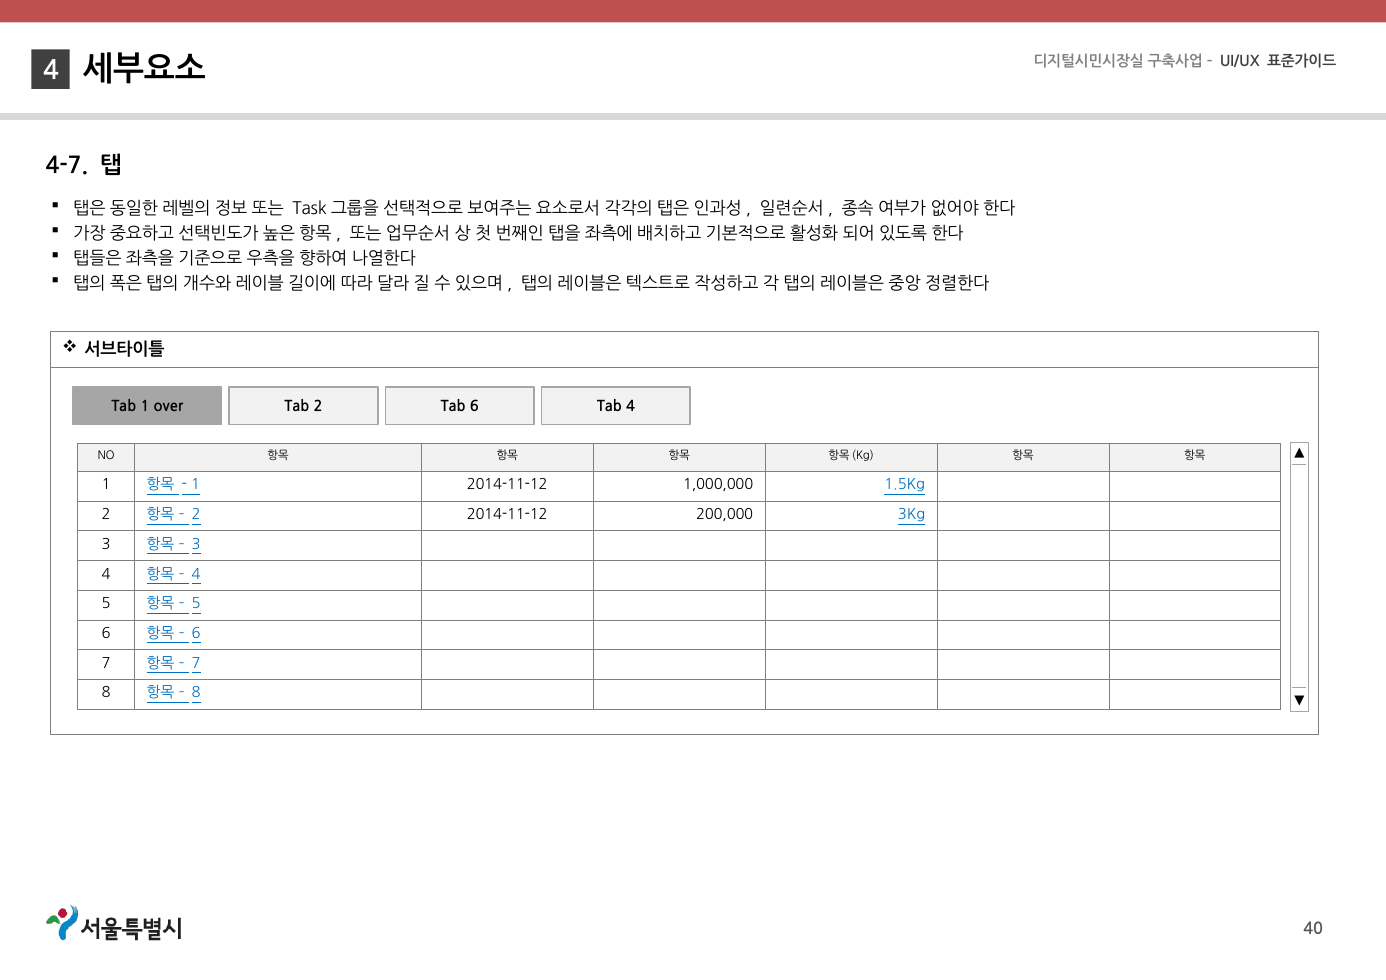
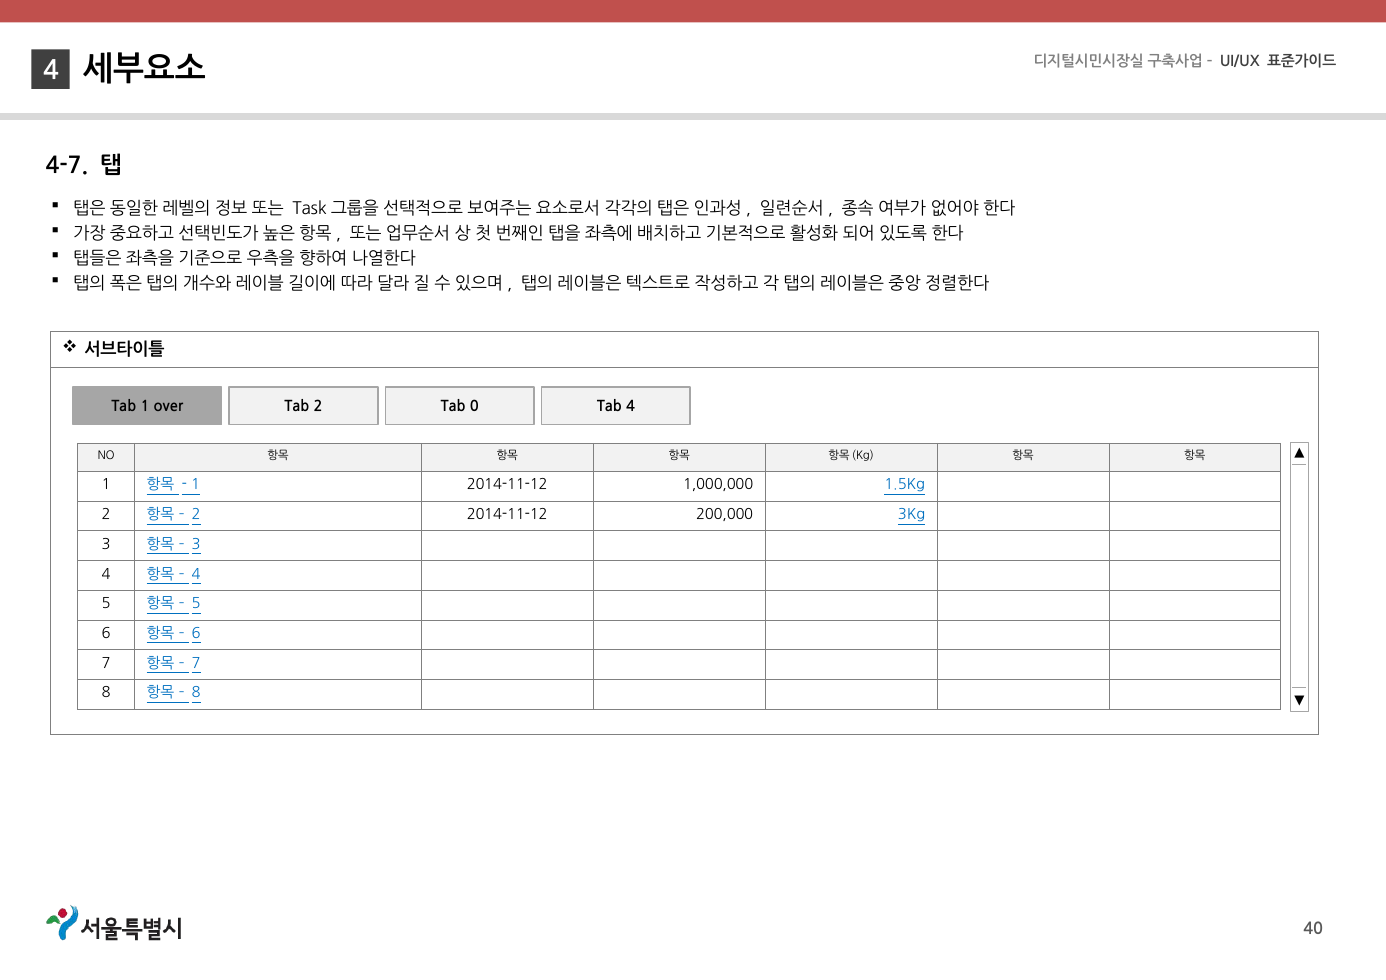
Tab 6: 6 -> 0 (474, 407)
